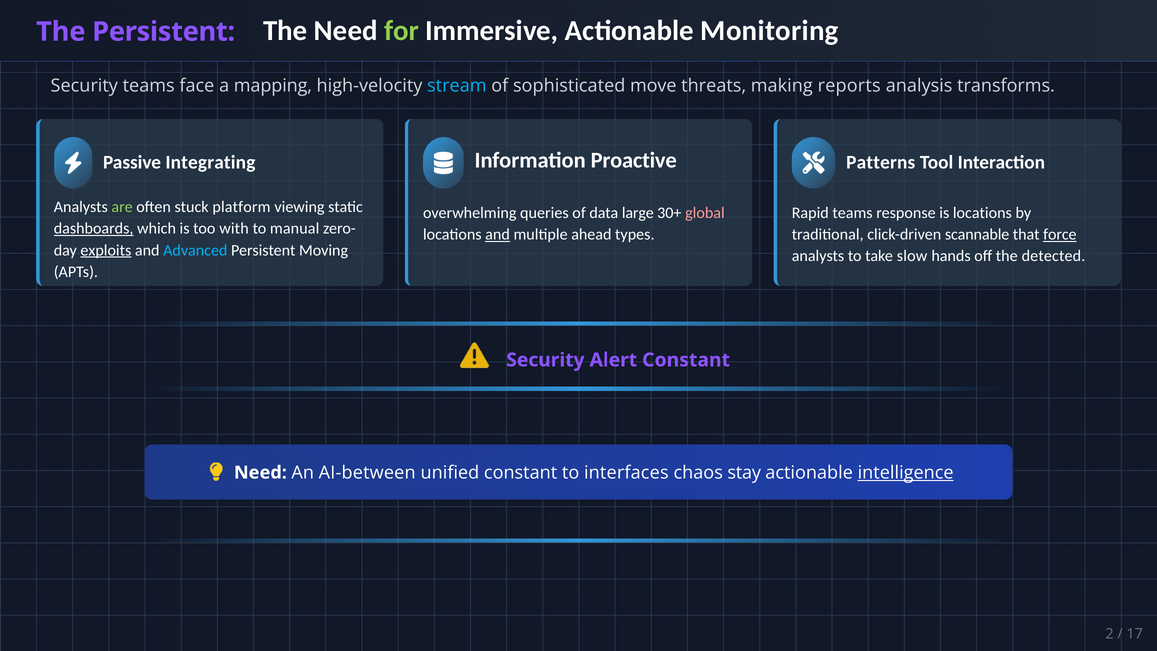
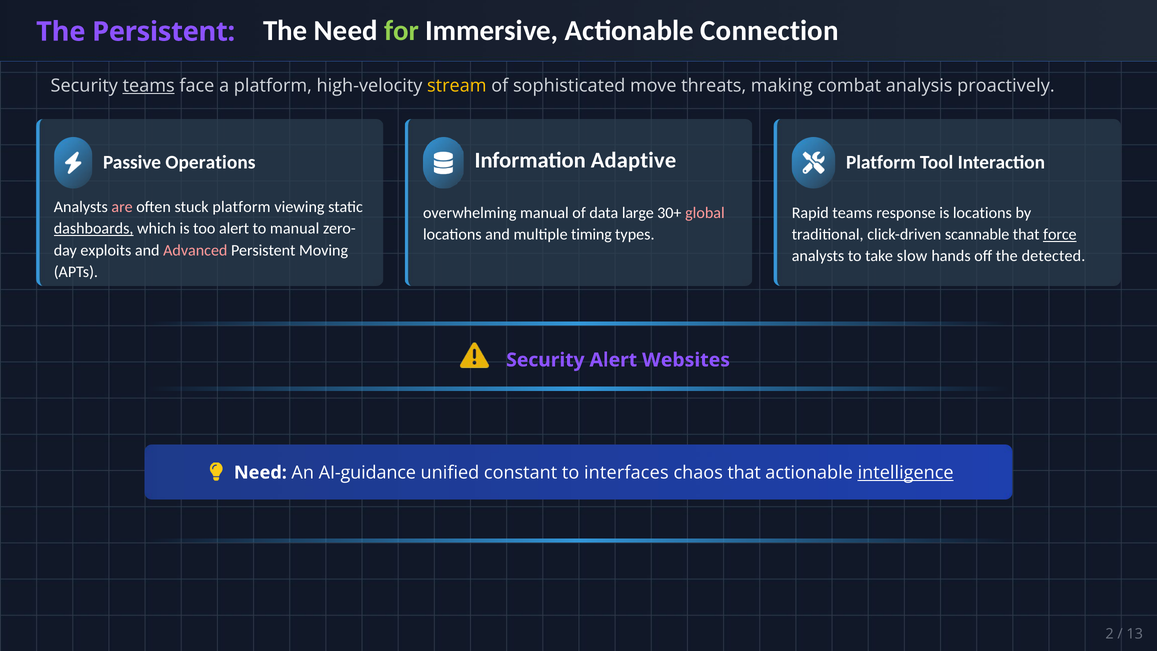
Monitoring: Monitoring -> Connection (770, 31)
teams underline: none -> present (149, 86)
a mapping: mapping -> platform (273, 86)
stream colour: light blue -> yellow (457, 86)
reports: reports -> combat (849, 86)
transforms: transforms -> proactively (1006, 86)
Proactive: Proactive -> Adaptive (633, 160)
Integrating: Integrating -> Operations (210, 162)
Patterns: Patterns -> Platform (881, 162)
are colour: light green -> pink (122, 207)
overwhelming queries: queries -> manual (544, 213)
too with: with -> alert (234, 228)
and underline: present -> none (498, 234)
ahead: ahead -> timing (591, 234)
exploits underline: present -> none (106, 250)
Advanced colour: light blue -> pink (195, 250)
Alert Constant: Constant -> Websites (686, 360)
AI-between: AI-between -> AI-guidance (367, 472)
chaos stay: stay -> that (744, 472)
17: 17 -> 13 (1135, 634)
